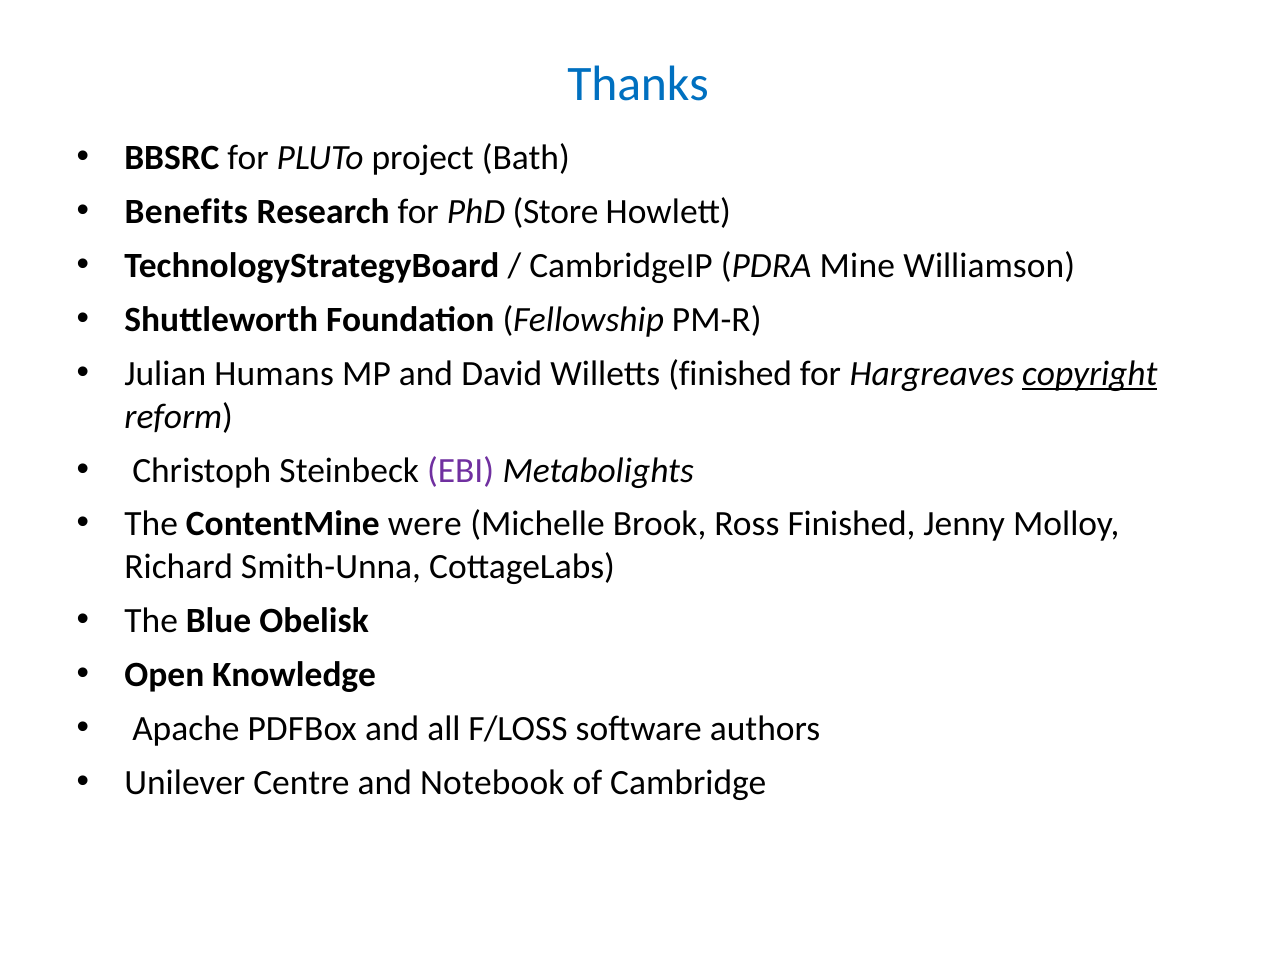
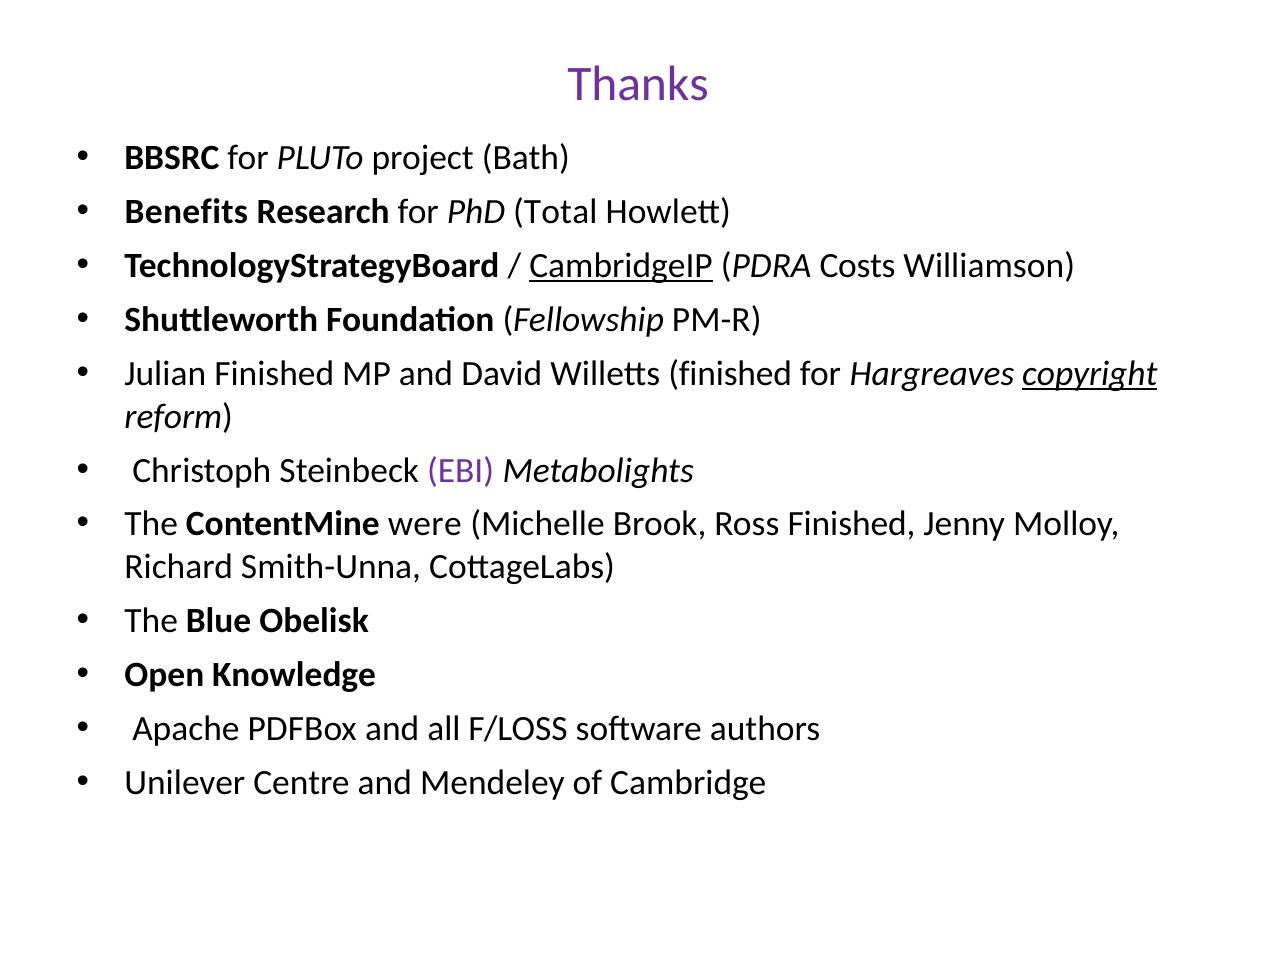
Thanks colour: blue -> purple (638, 84)
Store: Store -> Total (555, 212)
CambridgeIP underline: none -> present (621, 266)
Mine: Mine -> Costs (858, 266)
Julian Humans: Humans -> Finished (274, 374)
Notebook: Notebook -> Mendeley (492, 782)
